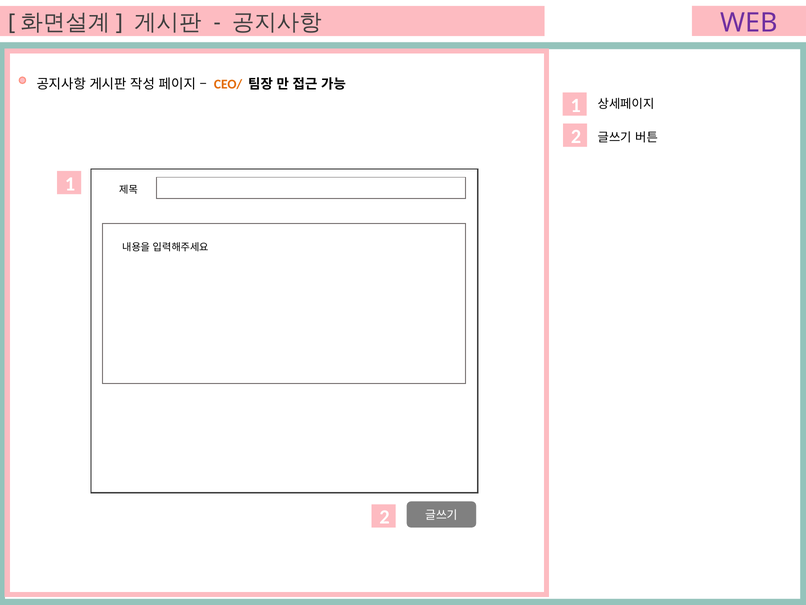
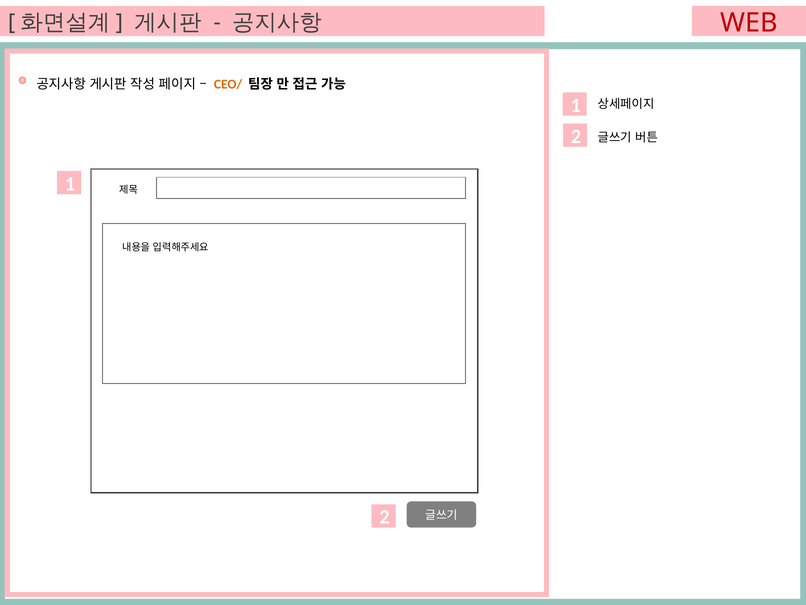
WEB colour: purple -> red (749, 23)
